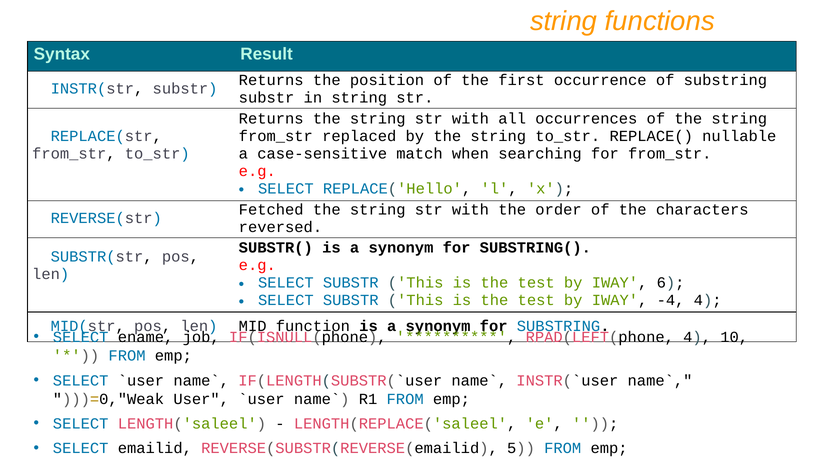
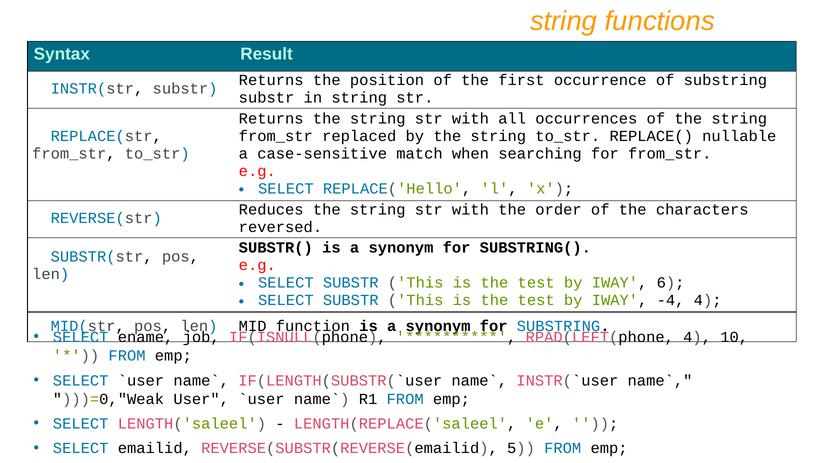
Fetched: Fetched -> Reduces (271, 210)
